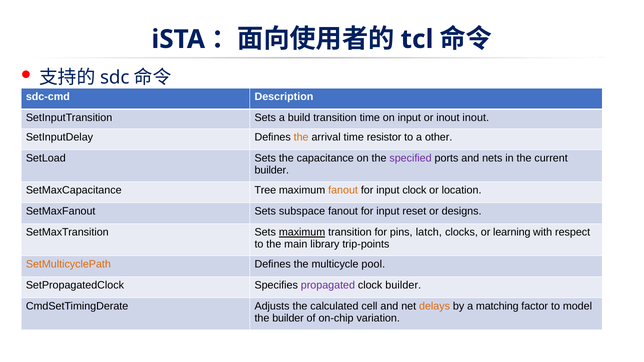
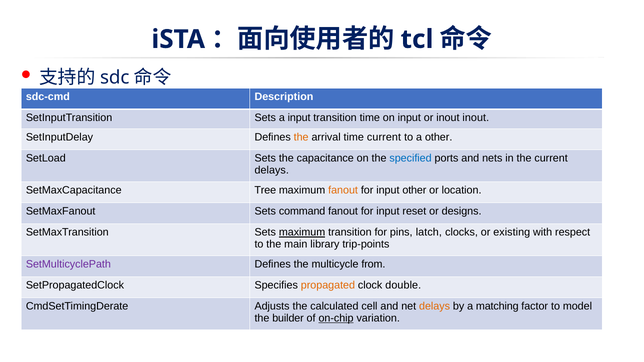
a build: build -> input (299, 118)
time resistor: resistor -> current (384, 137)
specified colour: purple -> blue (411, 158)
builder: builder -> delays (272, 170)
input clock: clock -> other (414, 190)
subspace: subspace -> command (302, 211)
learning: learning -> existing (512, 233)
SetMulticyclePath colour: orange -> purple (68, 264)
pool: pool -> from (373, 264)
propagated colour: purple -> orange (328, 285)
clock builder: builder -> double (403, 285)
on-chip underline: none -> present (336, 319)
